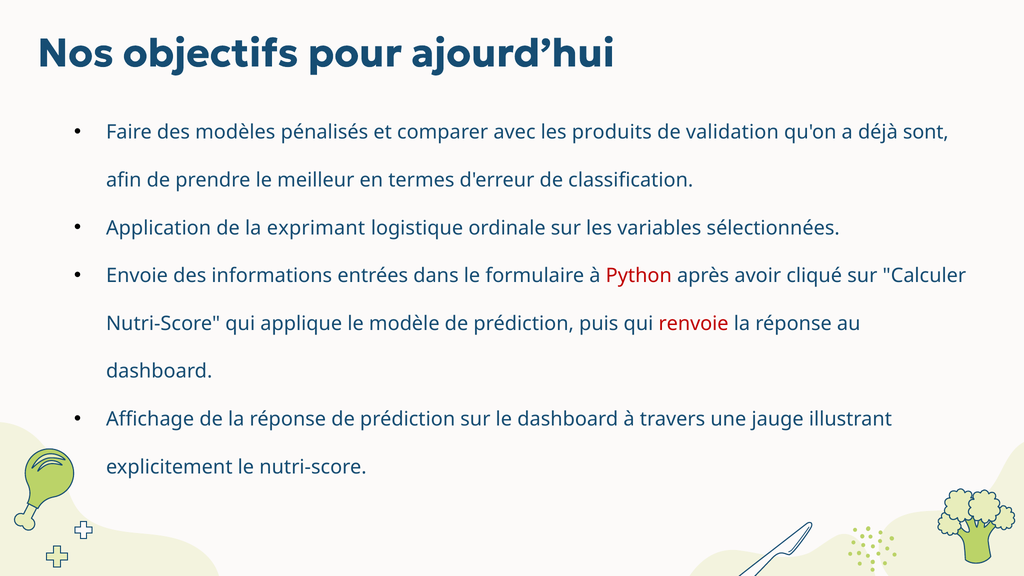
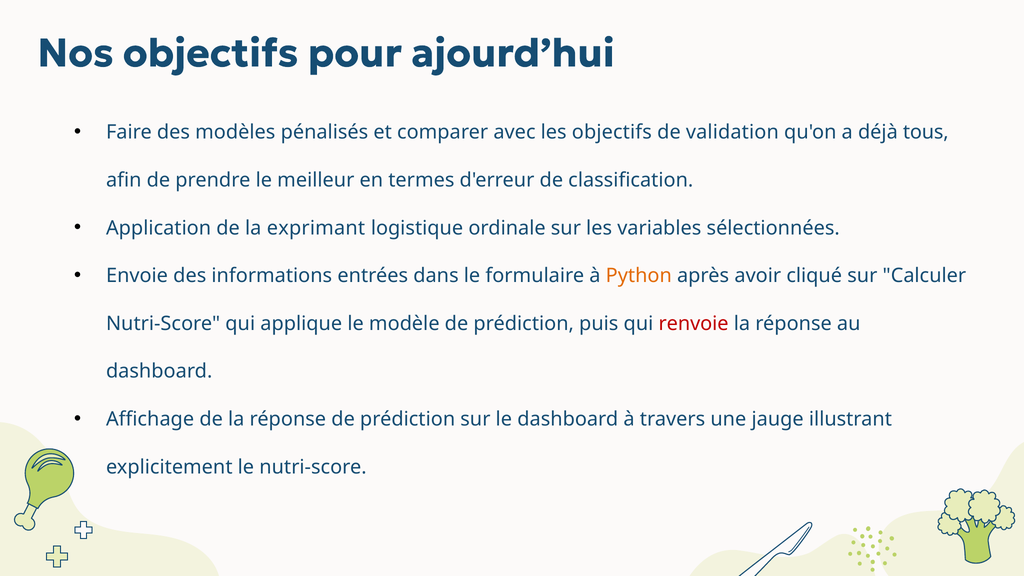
les produits: produits -> objectifs (612, 132)
sont: sont -> tous (926, 132)
Python colour: red -> orange (639, 276)
